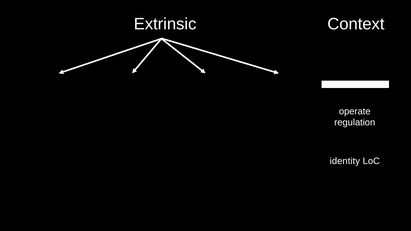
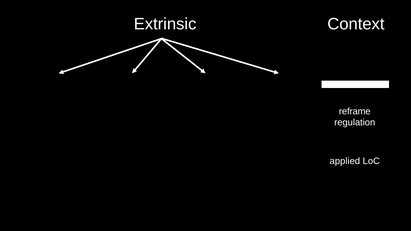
operate: operate -> reframe (355, 111)
identity: identity -> applied (345, 161)
